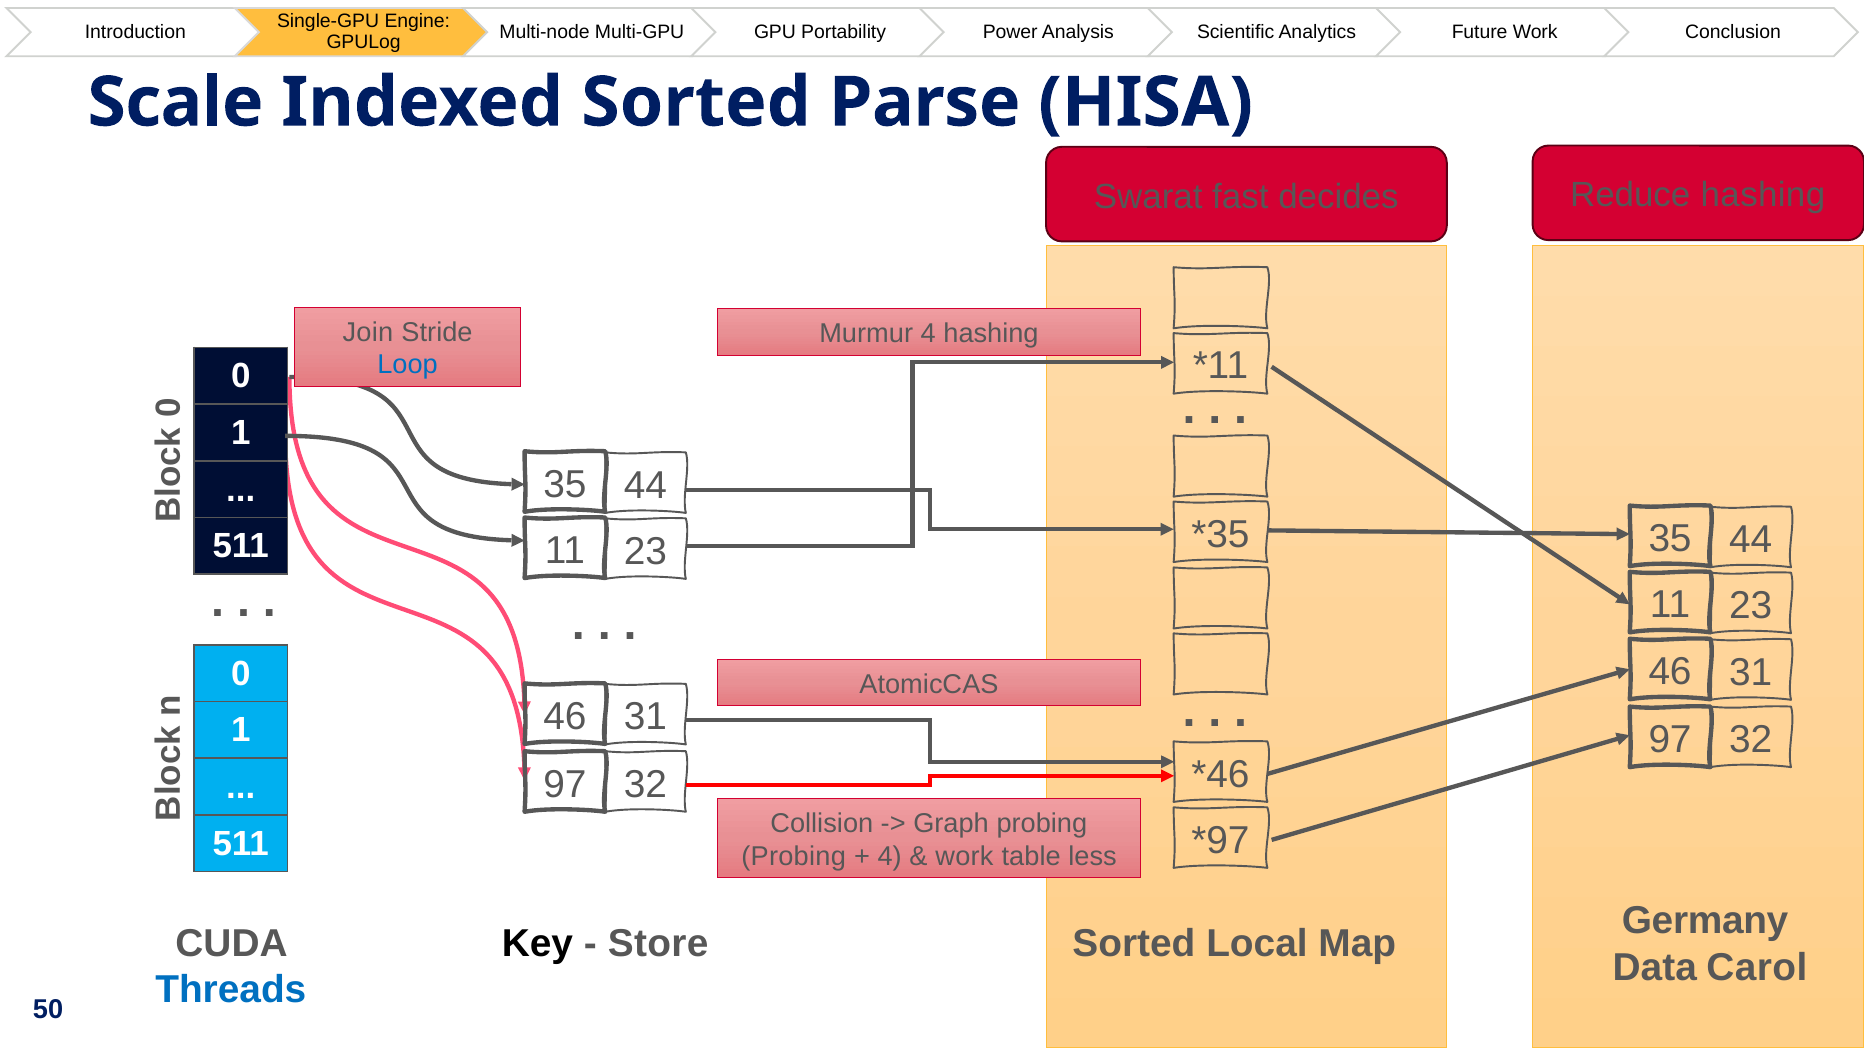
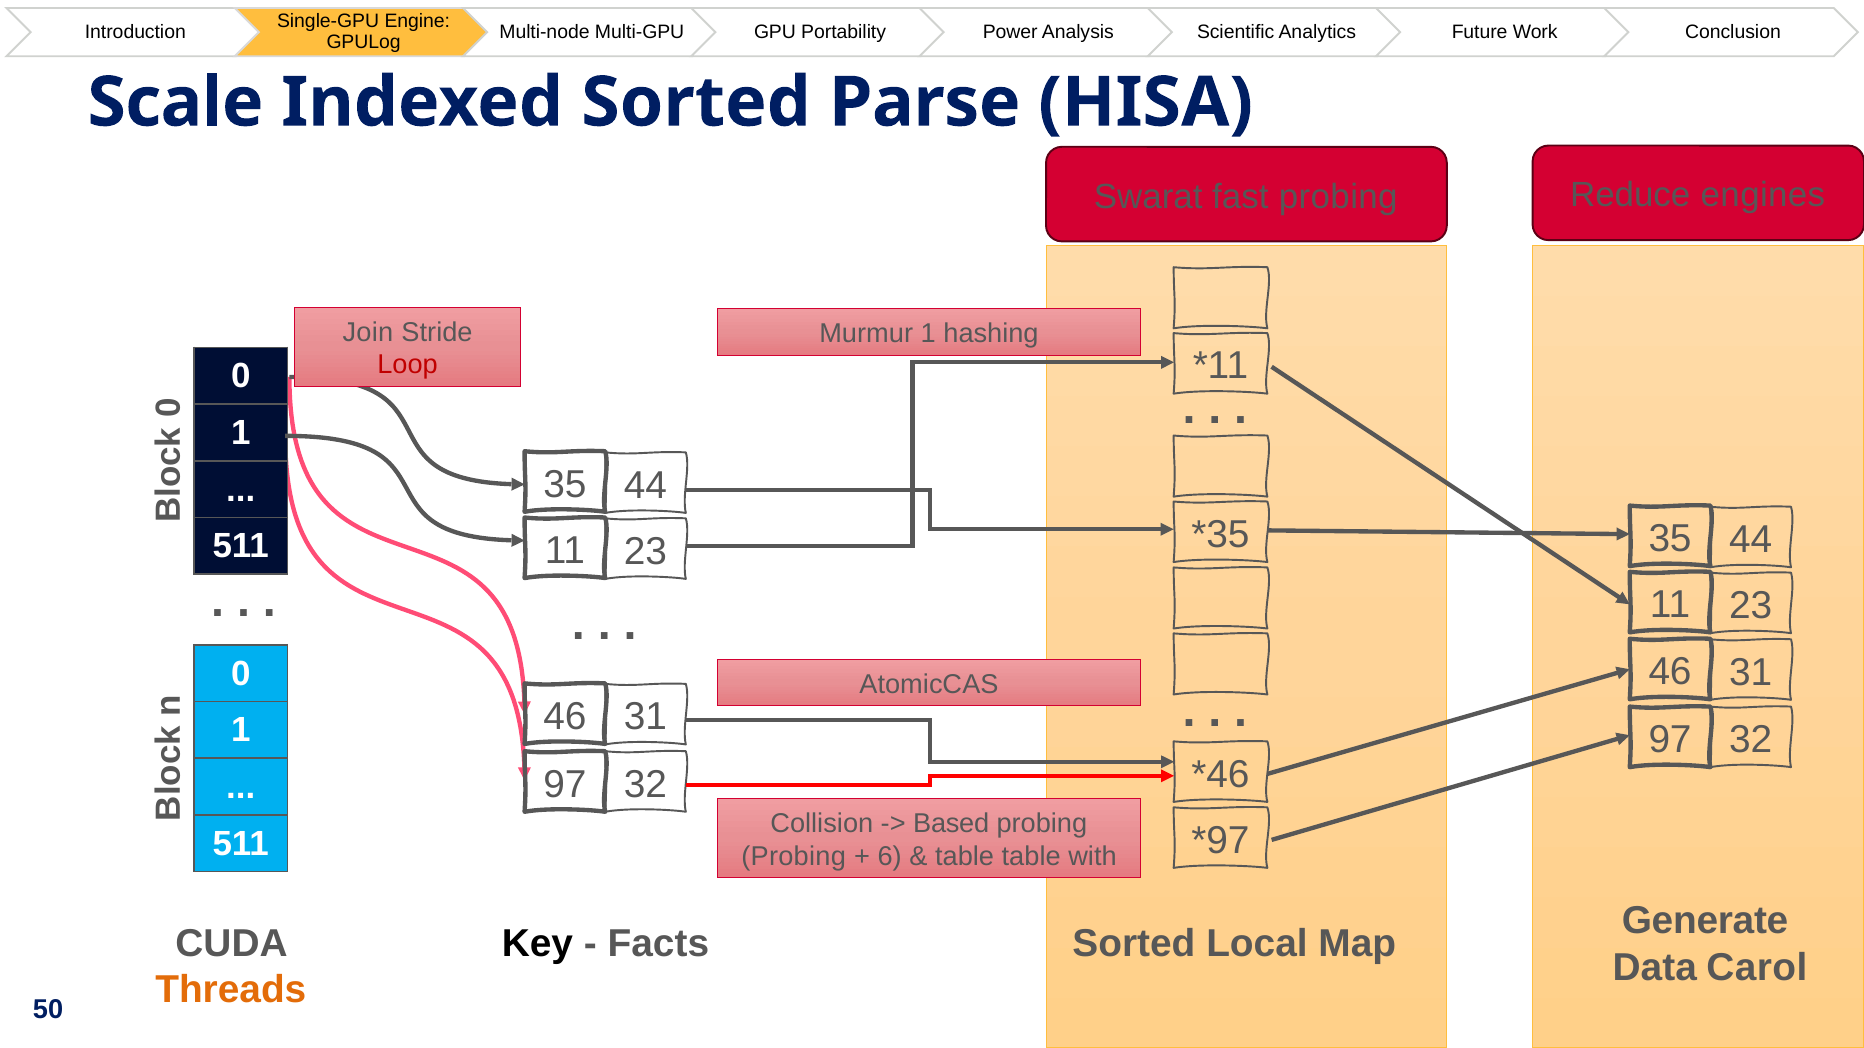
fast decides: decides -> probing (1338, 197)
Reduce hashing: hashing -> engines (1763, 195)
Murmur 4: 4 -> 1 (928, 334)
Loop colour: blue -> red (408, 365)
Graph: Graph -> Based (951, 824)
4: 4 -> 6 (890, 856)
work: work -> table (965, 856)
less: less -> with (1093, 856)
Germany: Germany -> Generate (1705, 921)
Store: Store -> Facts (658, 944)
Threads colour: blue -> orange (231, 990)
